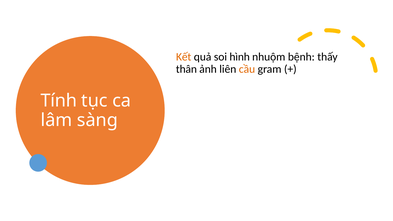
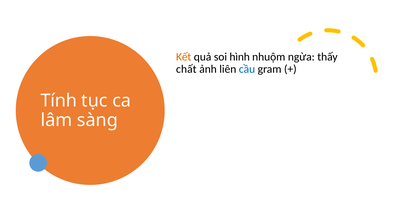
bệnh: bệnh -> ngừa (301, 57)
thân: thân -> chất (186, 69)
cầu colour: orange -> blue (247, 69)
